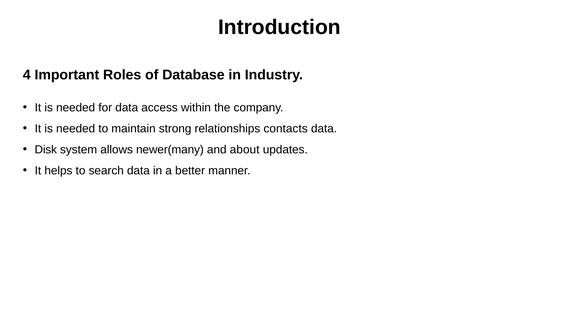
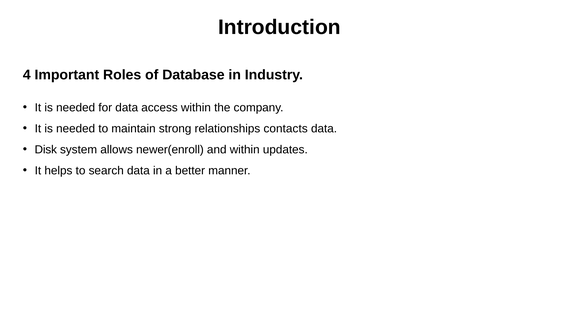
newer(many: newer(many -> newer(enroll (170, 150)
and about: about -> within (245, 150)
